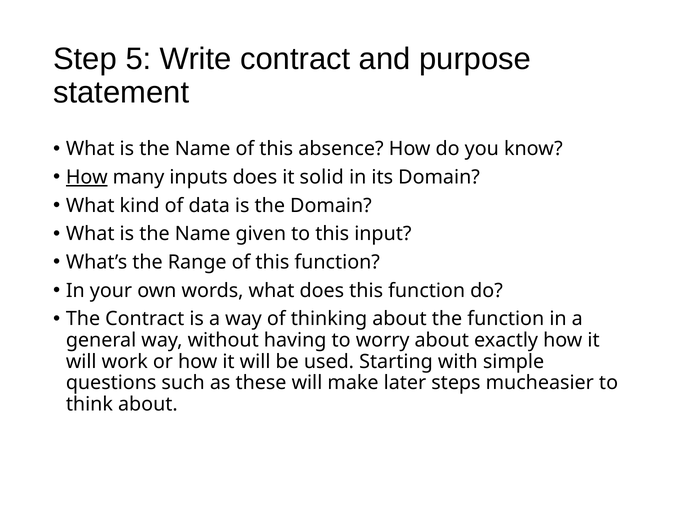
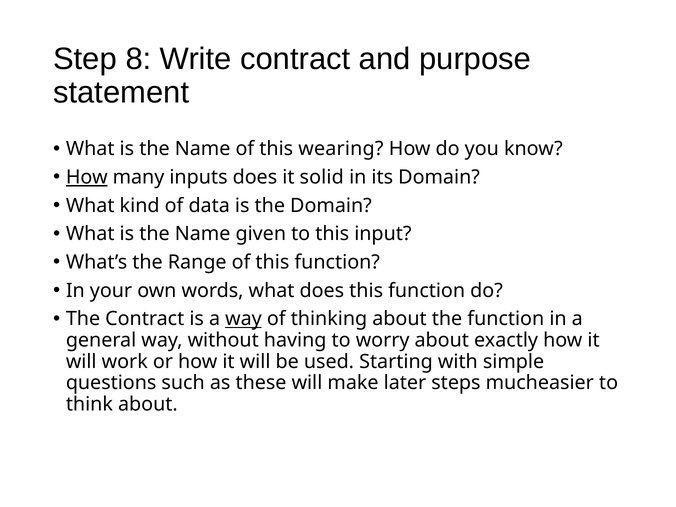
5: 5 -> 8 (138, 59)
absence: absence -> wearing (341, 149)
way underline: none -> present (243, 319)
